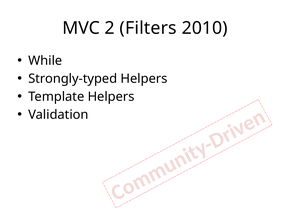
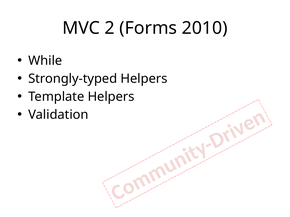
Filters: Filters -> Forms (148, 28)
